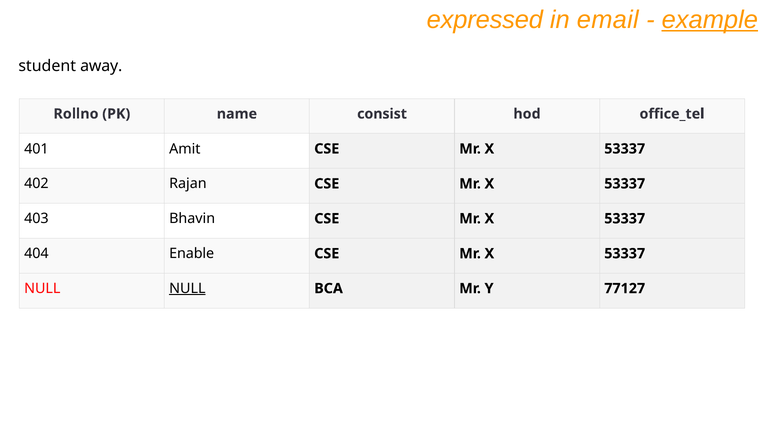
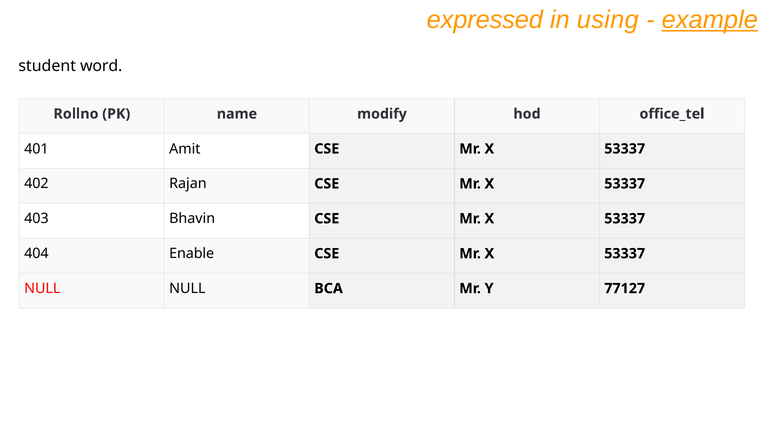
email: email -> using (608, 20)
away: away -> word (101, 66)
consist: consist -> modify (382, 114)
NULL underline: present -> none (187, 288)
